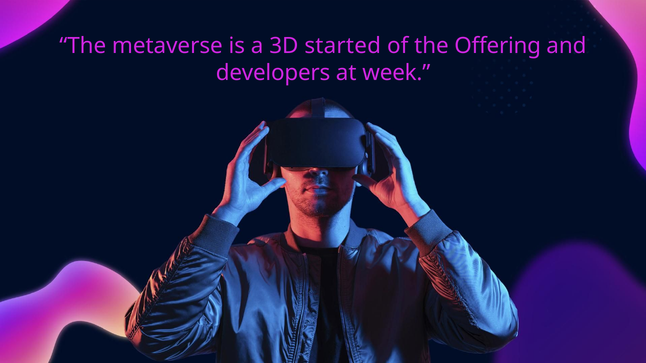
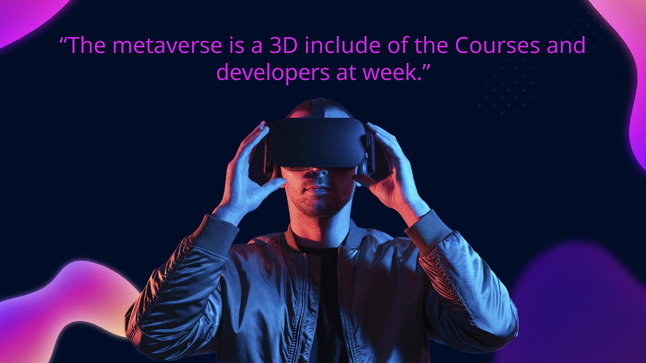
started: started -> include (343, 46)
Offering: Offering -> Courses (497, 46)
